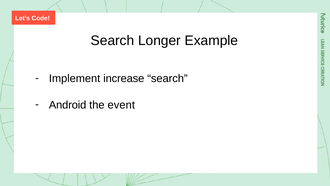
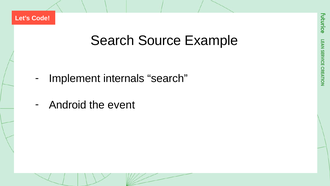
Longer: Longer -> Source (159, 40)
increase: increase -> internals (124, 78)
